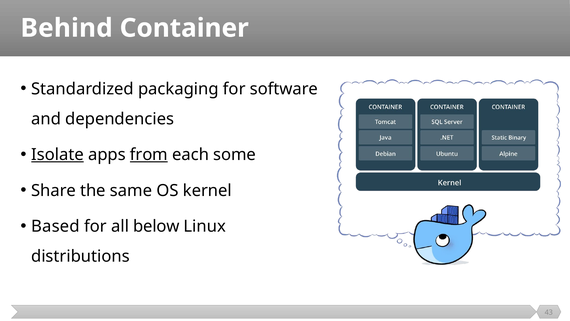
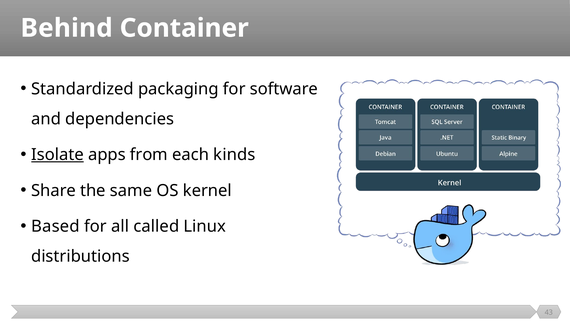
from underline: present -> none (149, 155)
some: some -> kinds (234, 155)
below: below -> called (156, 226)
